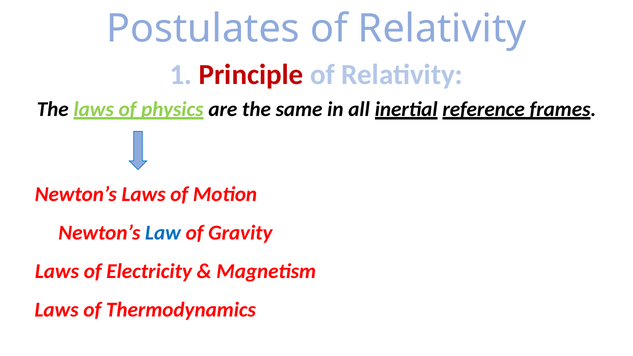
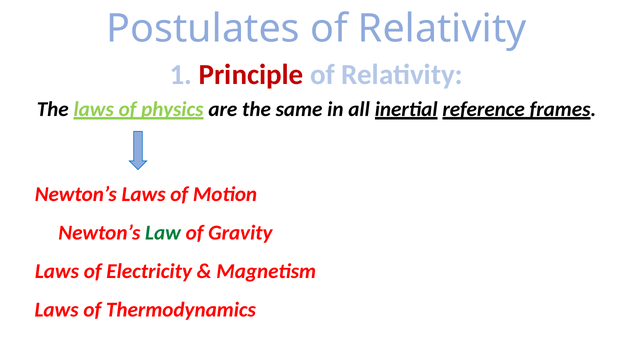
Law colour: blue -> green (163, 233)
